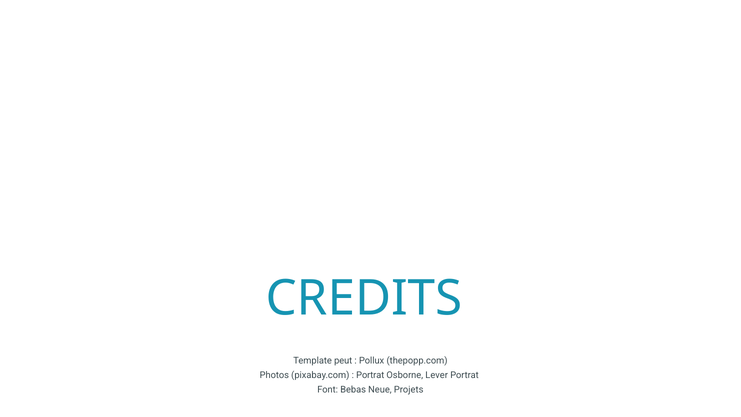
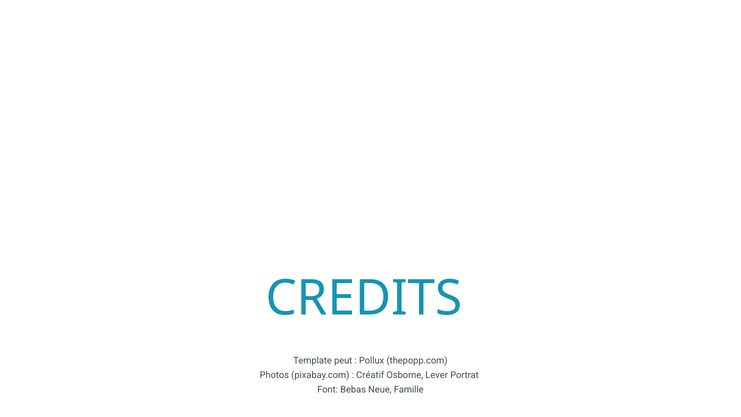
Portrat: Portrat -> Créatif (370, 375)
Projets: Projets -> Famille (409, 389)
